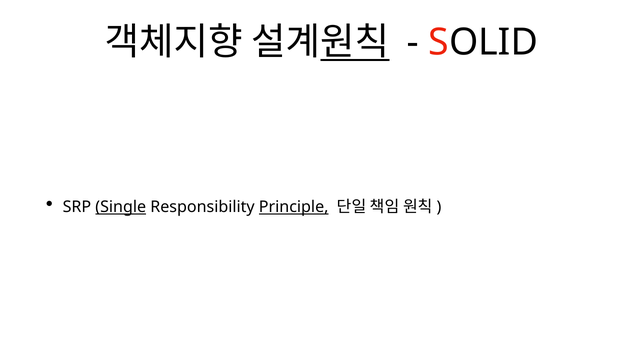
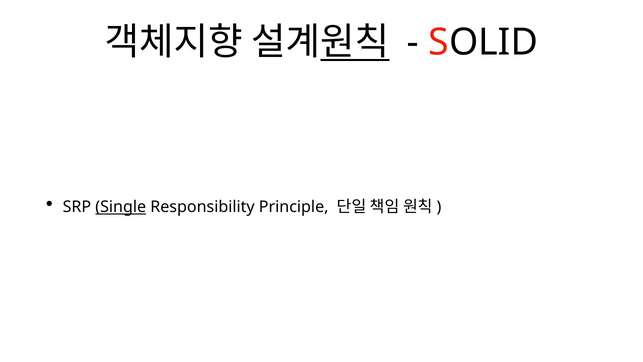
Principle underline: present -> none (294, 207)
